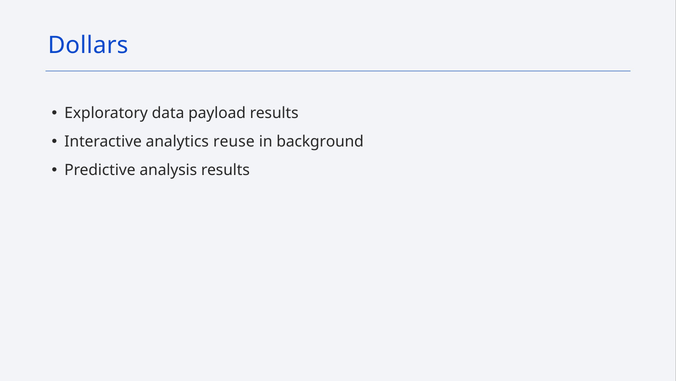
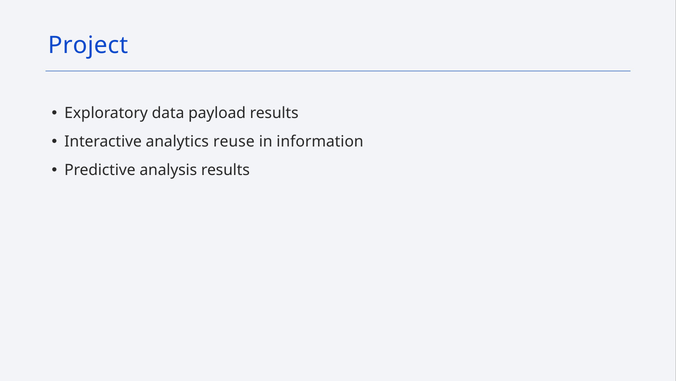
Dollars: Dollars -> Project (88, 45)
background: background -> information (320, 142)
